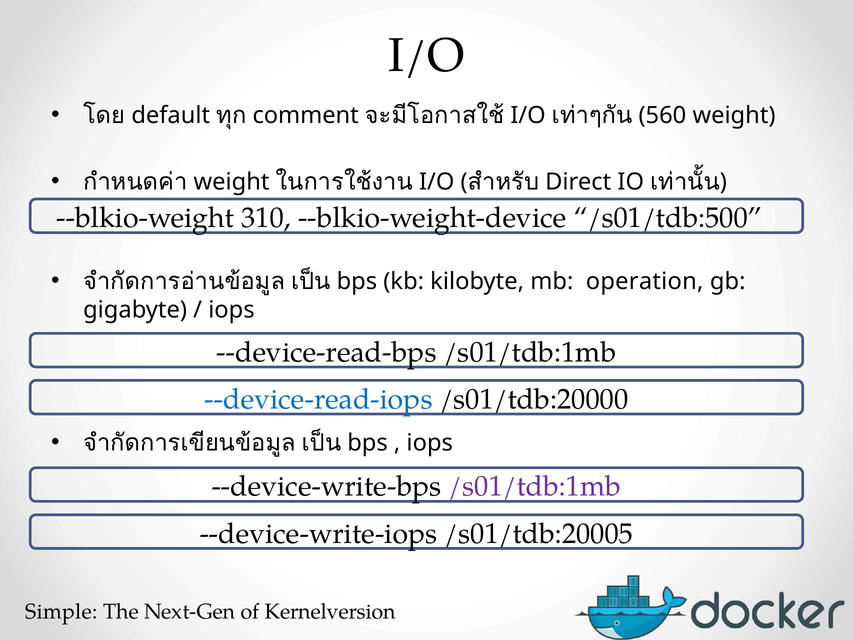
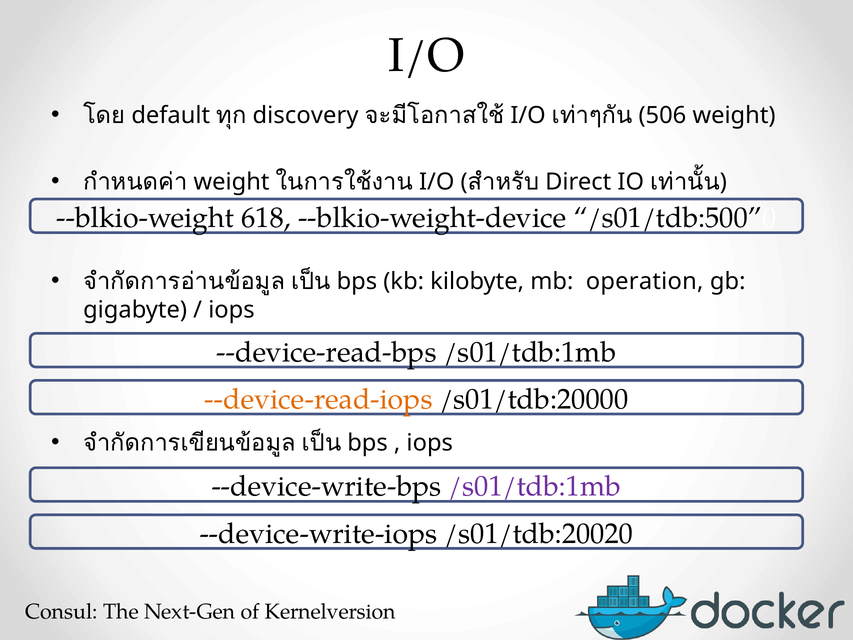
comment: comment -> discovery (306, 115)
560: 560 -> 506 (662, 115)
310: 310 -> 618 (266, 218)
--device-read-iops colour: blue -> orange (318, 399)
/s01/tdb:20005: /s01/tdb:20005 -> /s01/tdb:20020 (539, 533)
Simple: Simple -> Consul (61, 611)
